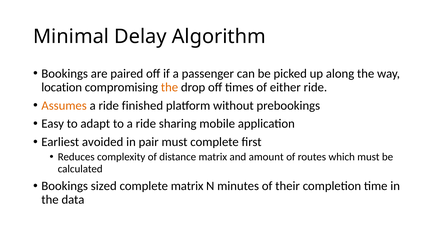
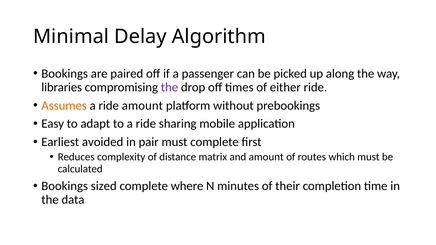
location: location -> libraries (62, 87)
the colour: orange -> purple (169, 87)
ride finished: finished -> amount (142, 106)
complete matrix: matrix -> where (187, 186)
